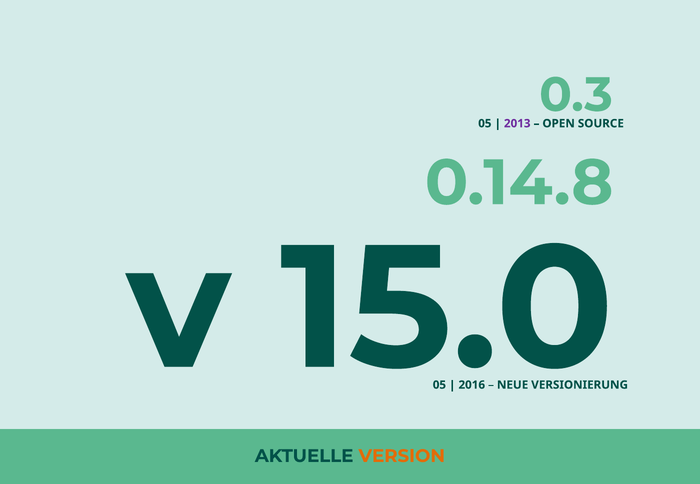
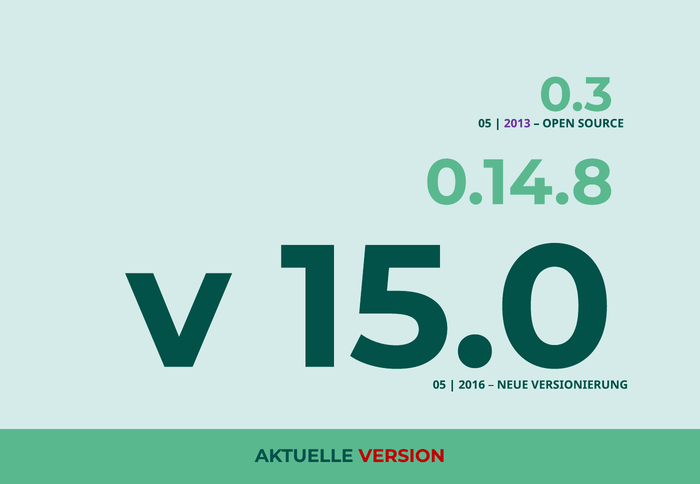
VERSION colour: orange -> red (402, 457)
